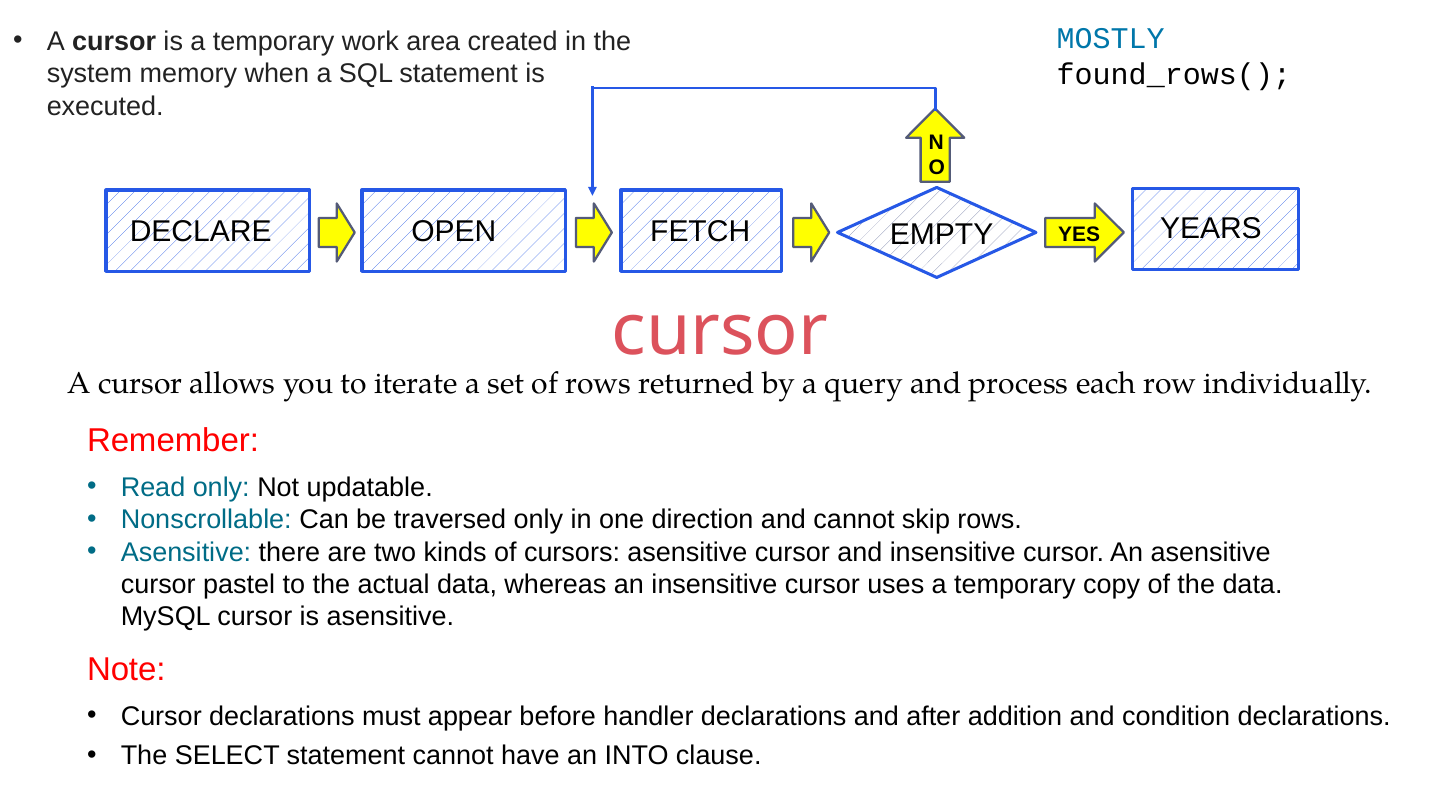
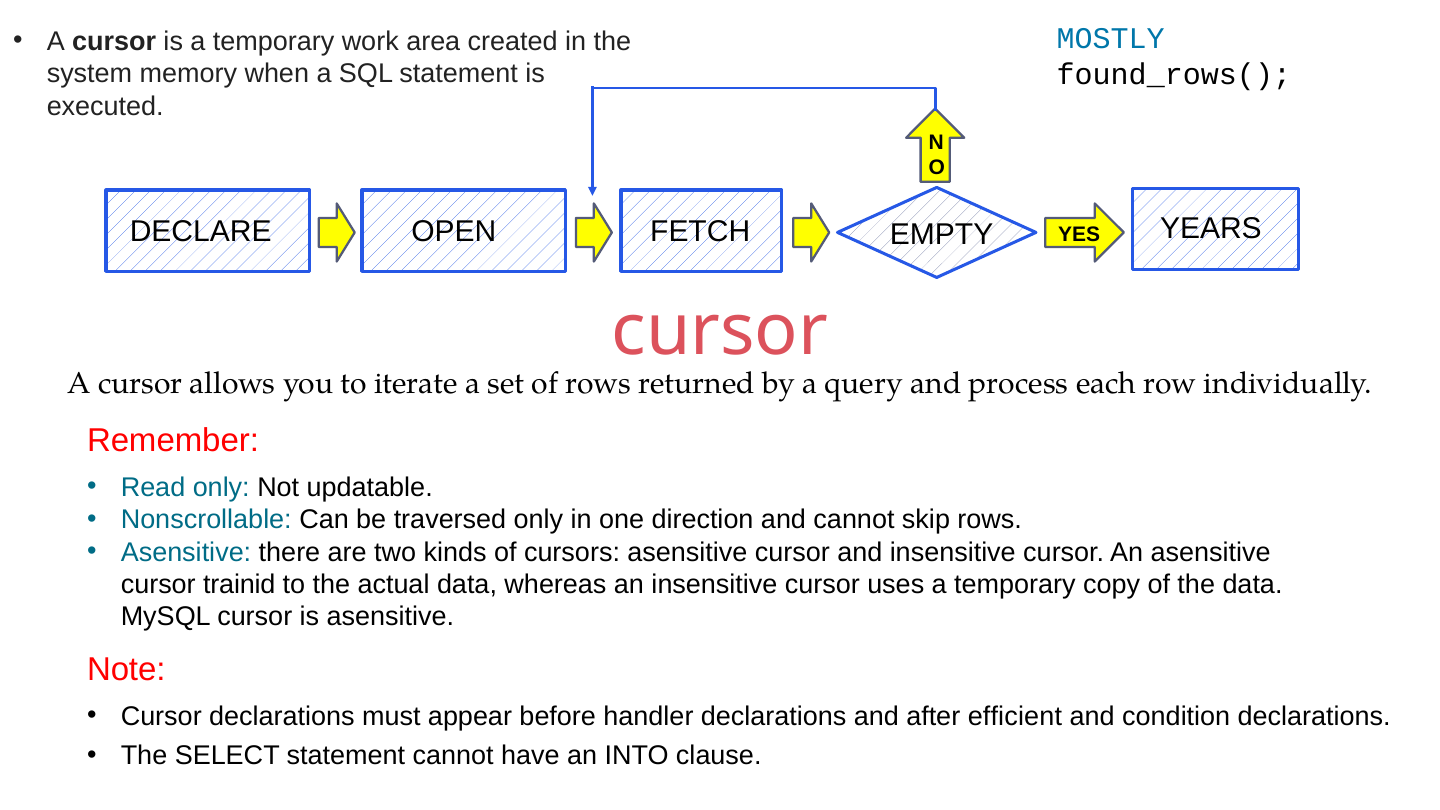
pastel: pastel -> trainid (239, 584)
addition: addition -> efficient (1015, 716)
